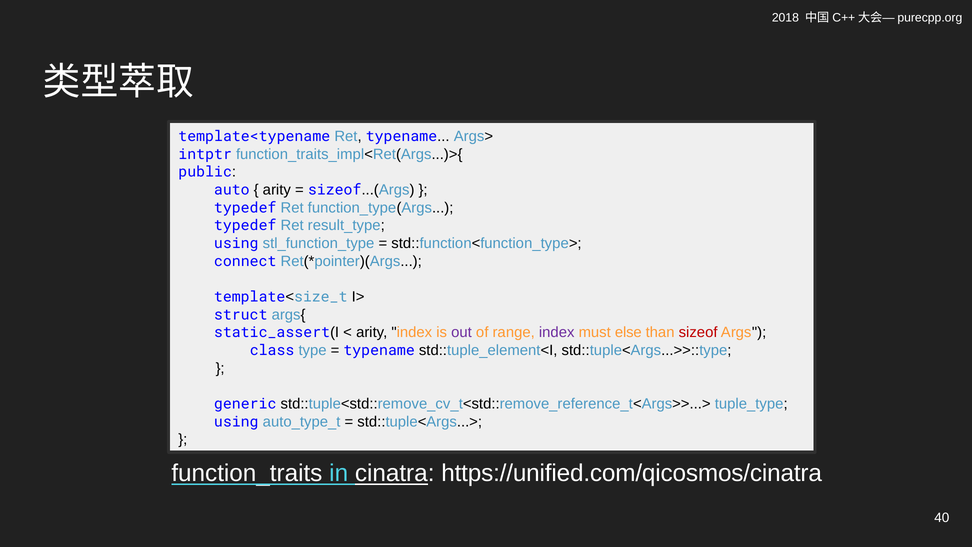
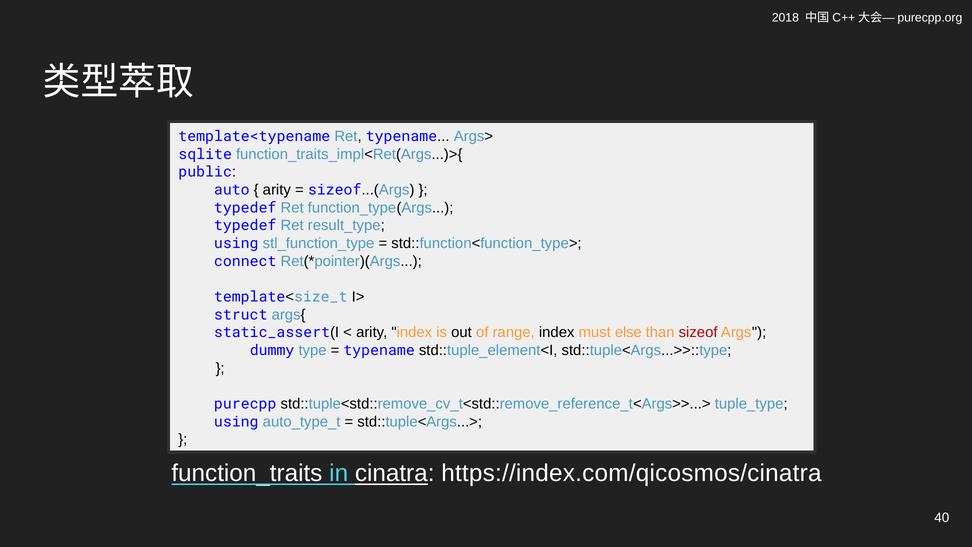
intptr: intptr -> sqlite (205, 154)
out colour: purple -> black (462, 332)
index colour: purple -> black (557, 332)
class: class -> dummy (272, 350)
generic: generic -> purecpp (245, 404)
https://unified.com/qicosmos/cinatra: https://unified.com/qicosmos/cinatra -> https://index.com/qicosmos/cinatra (631, 473)
